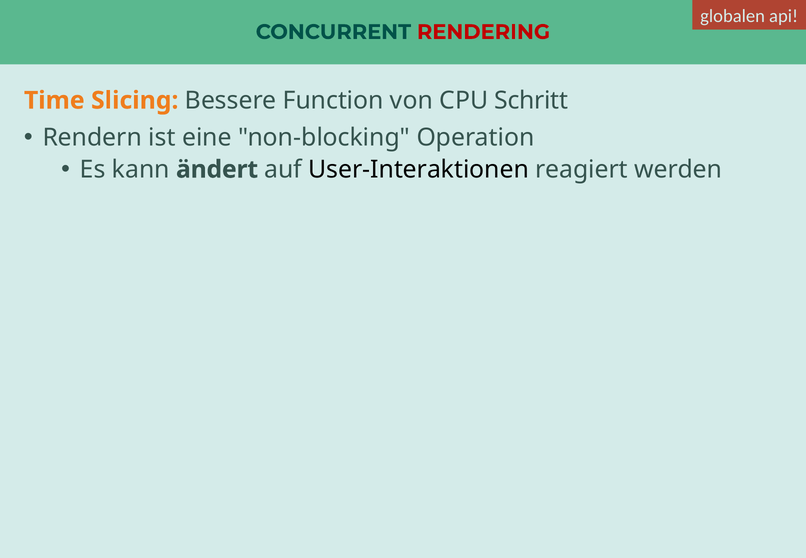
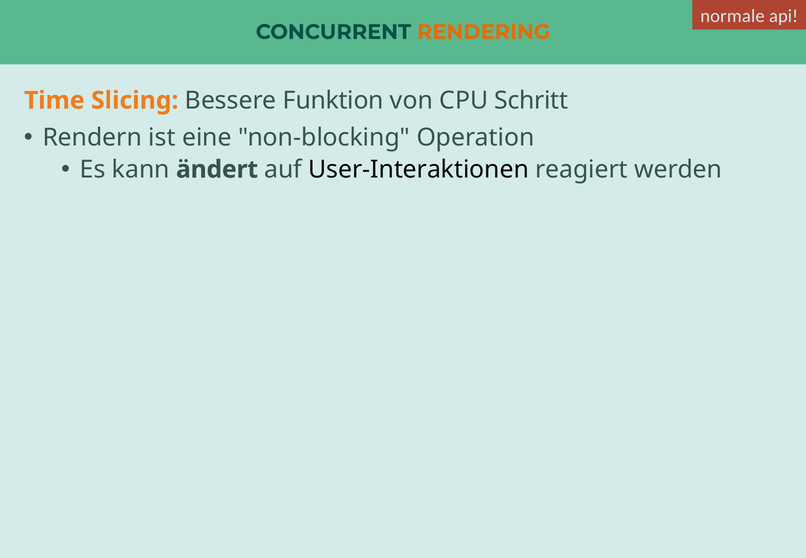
globalen: globalen -> normale (732, 16)
RENDERING colour: red -> orange (483, 32)
Function: Function -> Funktion (333, 100)
